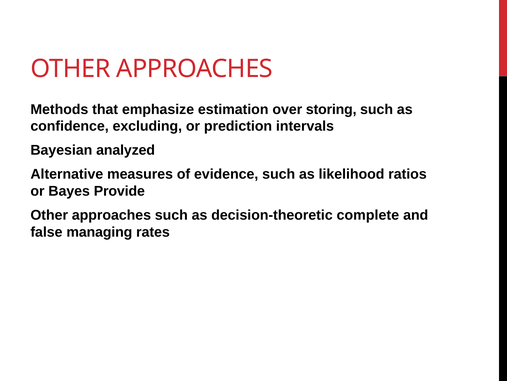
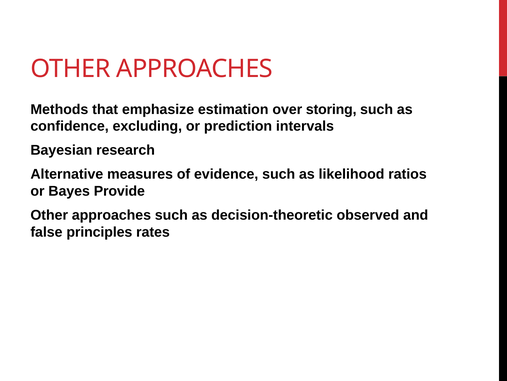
analyzed: analyzed -> research (126, 150)
complete: complete -> observed (368, 215)
managing: managing -> principles (99, 232)
